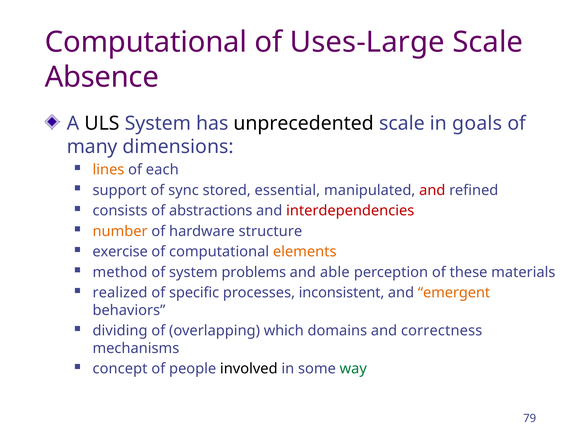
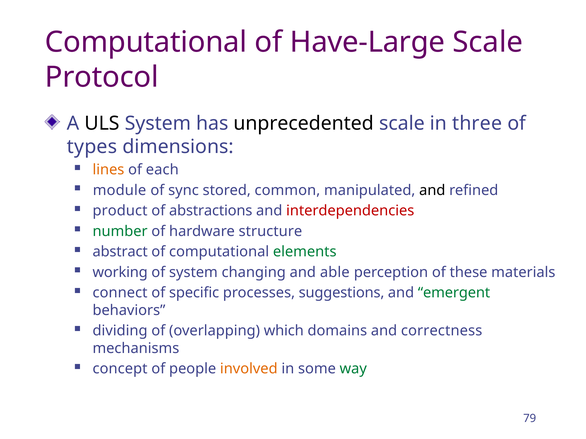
Uses-Large: Uses-Large -> Have-Large (368, 42)
Absence: Absence -> Protocol (102, 77)
goals: goals -> three (477, 123)
many: many -> types (92, 147)
support: support -> module (120, 191)
essential: essential -> common (287, 191)
and colour: red -> black (432, 191)
consists: consists -> product (120, 211)
number colour: orange -> green (120, 232)
exercise: exercise -> abstract (120, 252)
elements colour: orange -> green (305, 252)
method: method -> working (120, 273)
problems: problems -> changing (254, 273)
realized: realized -> connect (120, 293)
inconsistent: inconsistent -> suggestions (342, 293)
emergent colour: orange -> green (454, 293)
involved colour: black -> orange (249, 369)
